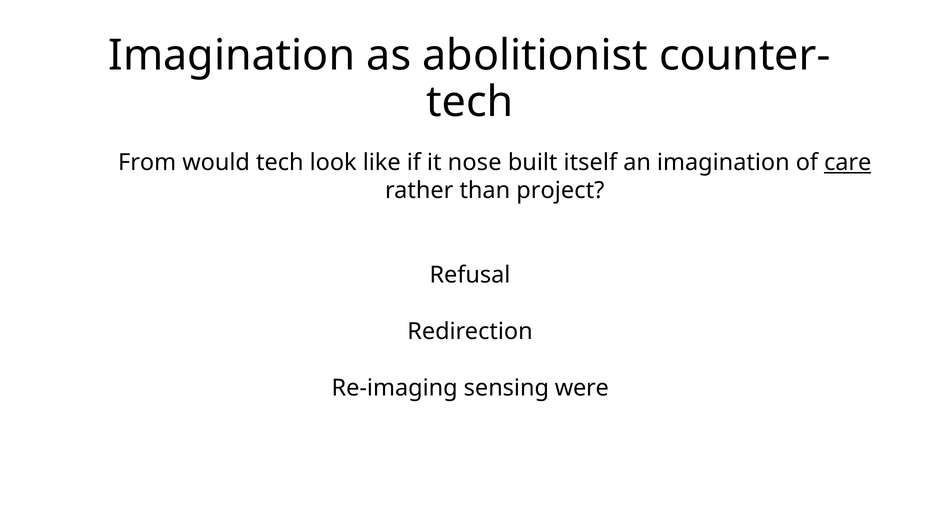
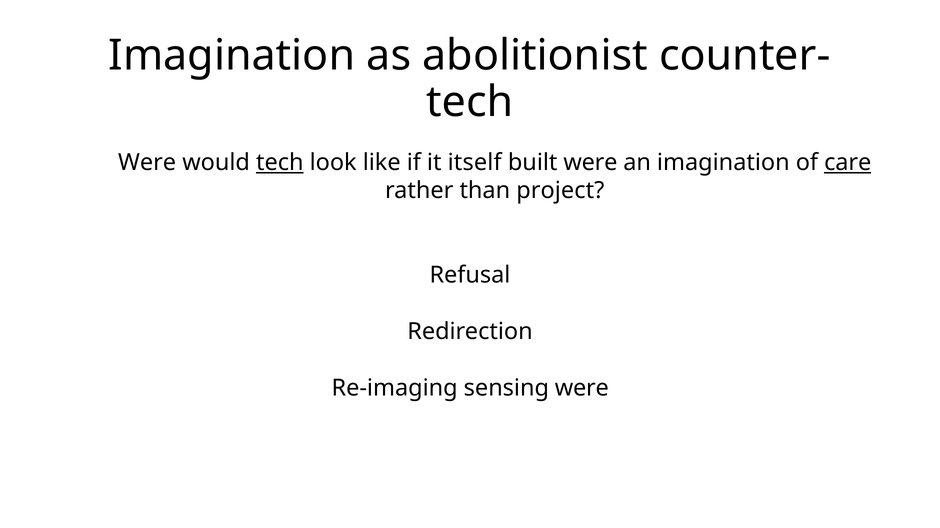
From: From -> Were (147, 163)
tech underline: none -> present (280, 163)
nose: nose -> itself (475, 163)
built itself: itself -> were (590, 163)
